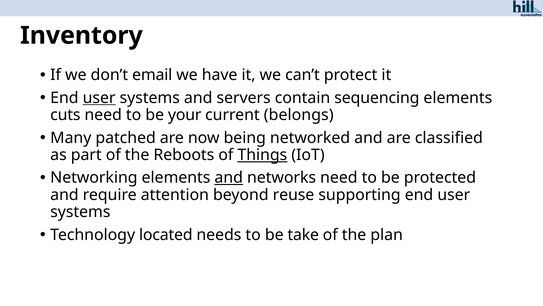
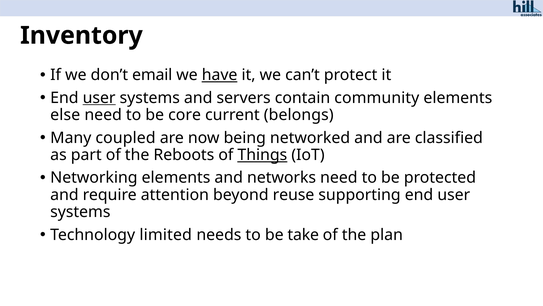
have underline: none -> present (220, 75)
sequencing: sequencing -> community (377, 98)
cuts: cuts -> else (65, 115)
your: your -> core (185, 115)
patched: patched -> coupled (126, 138)
and underline: present -> none (229, 177)
located: located -> limited (166, 234)
